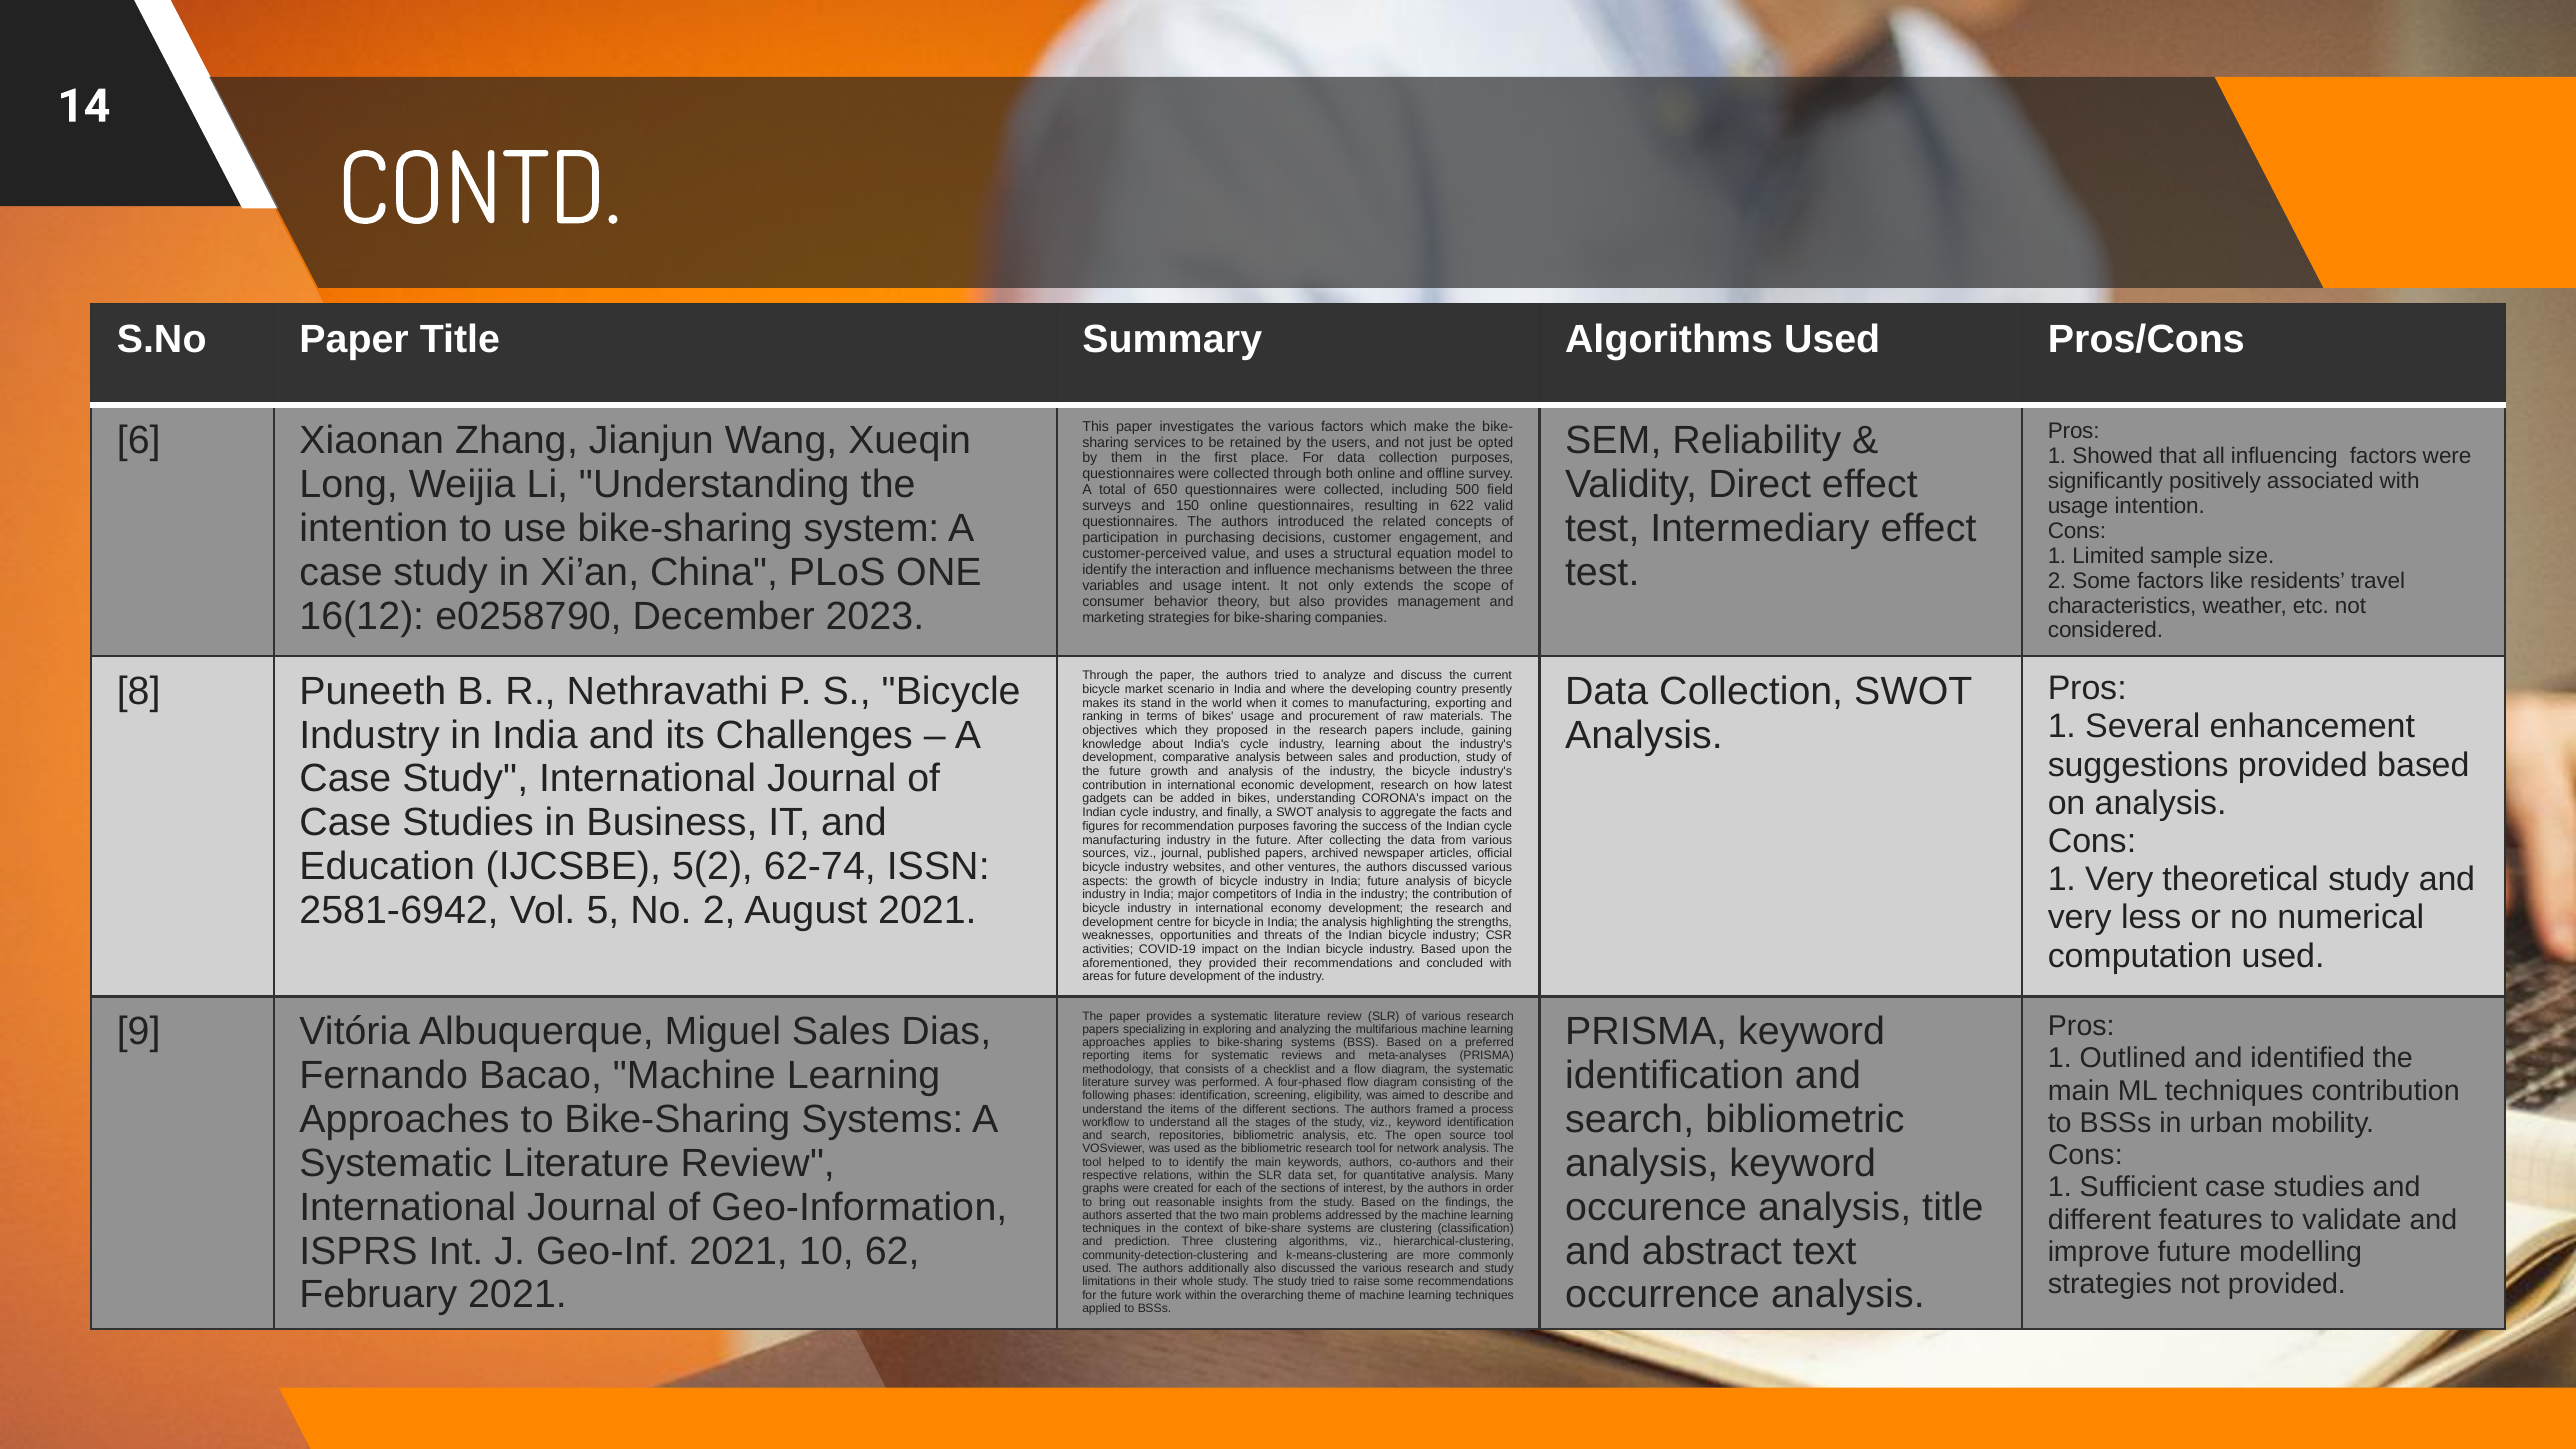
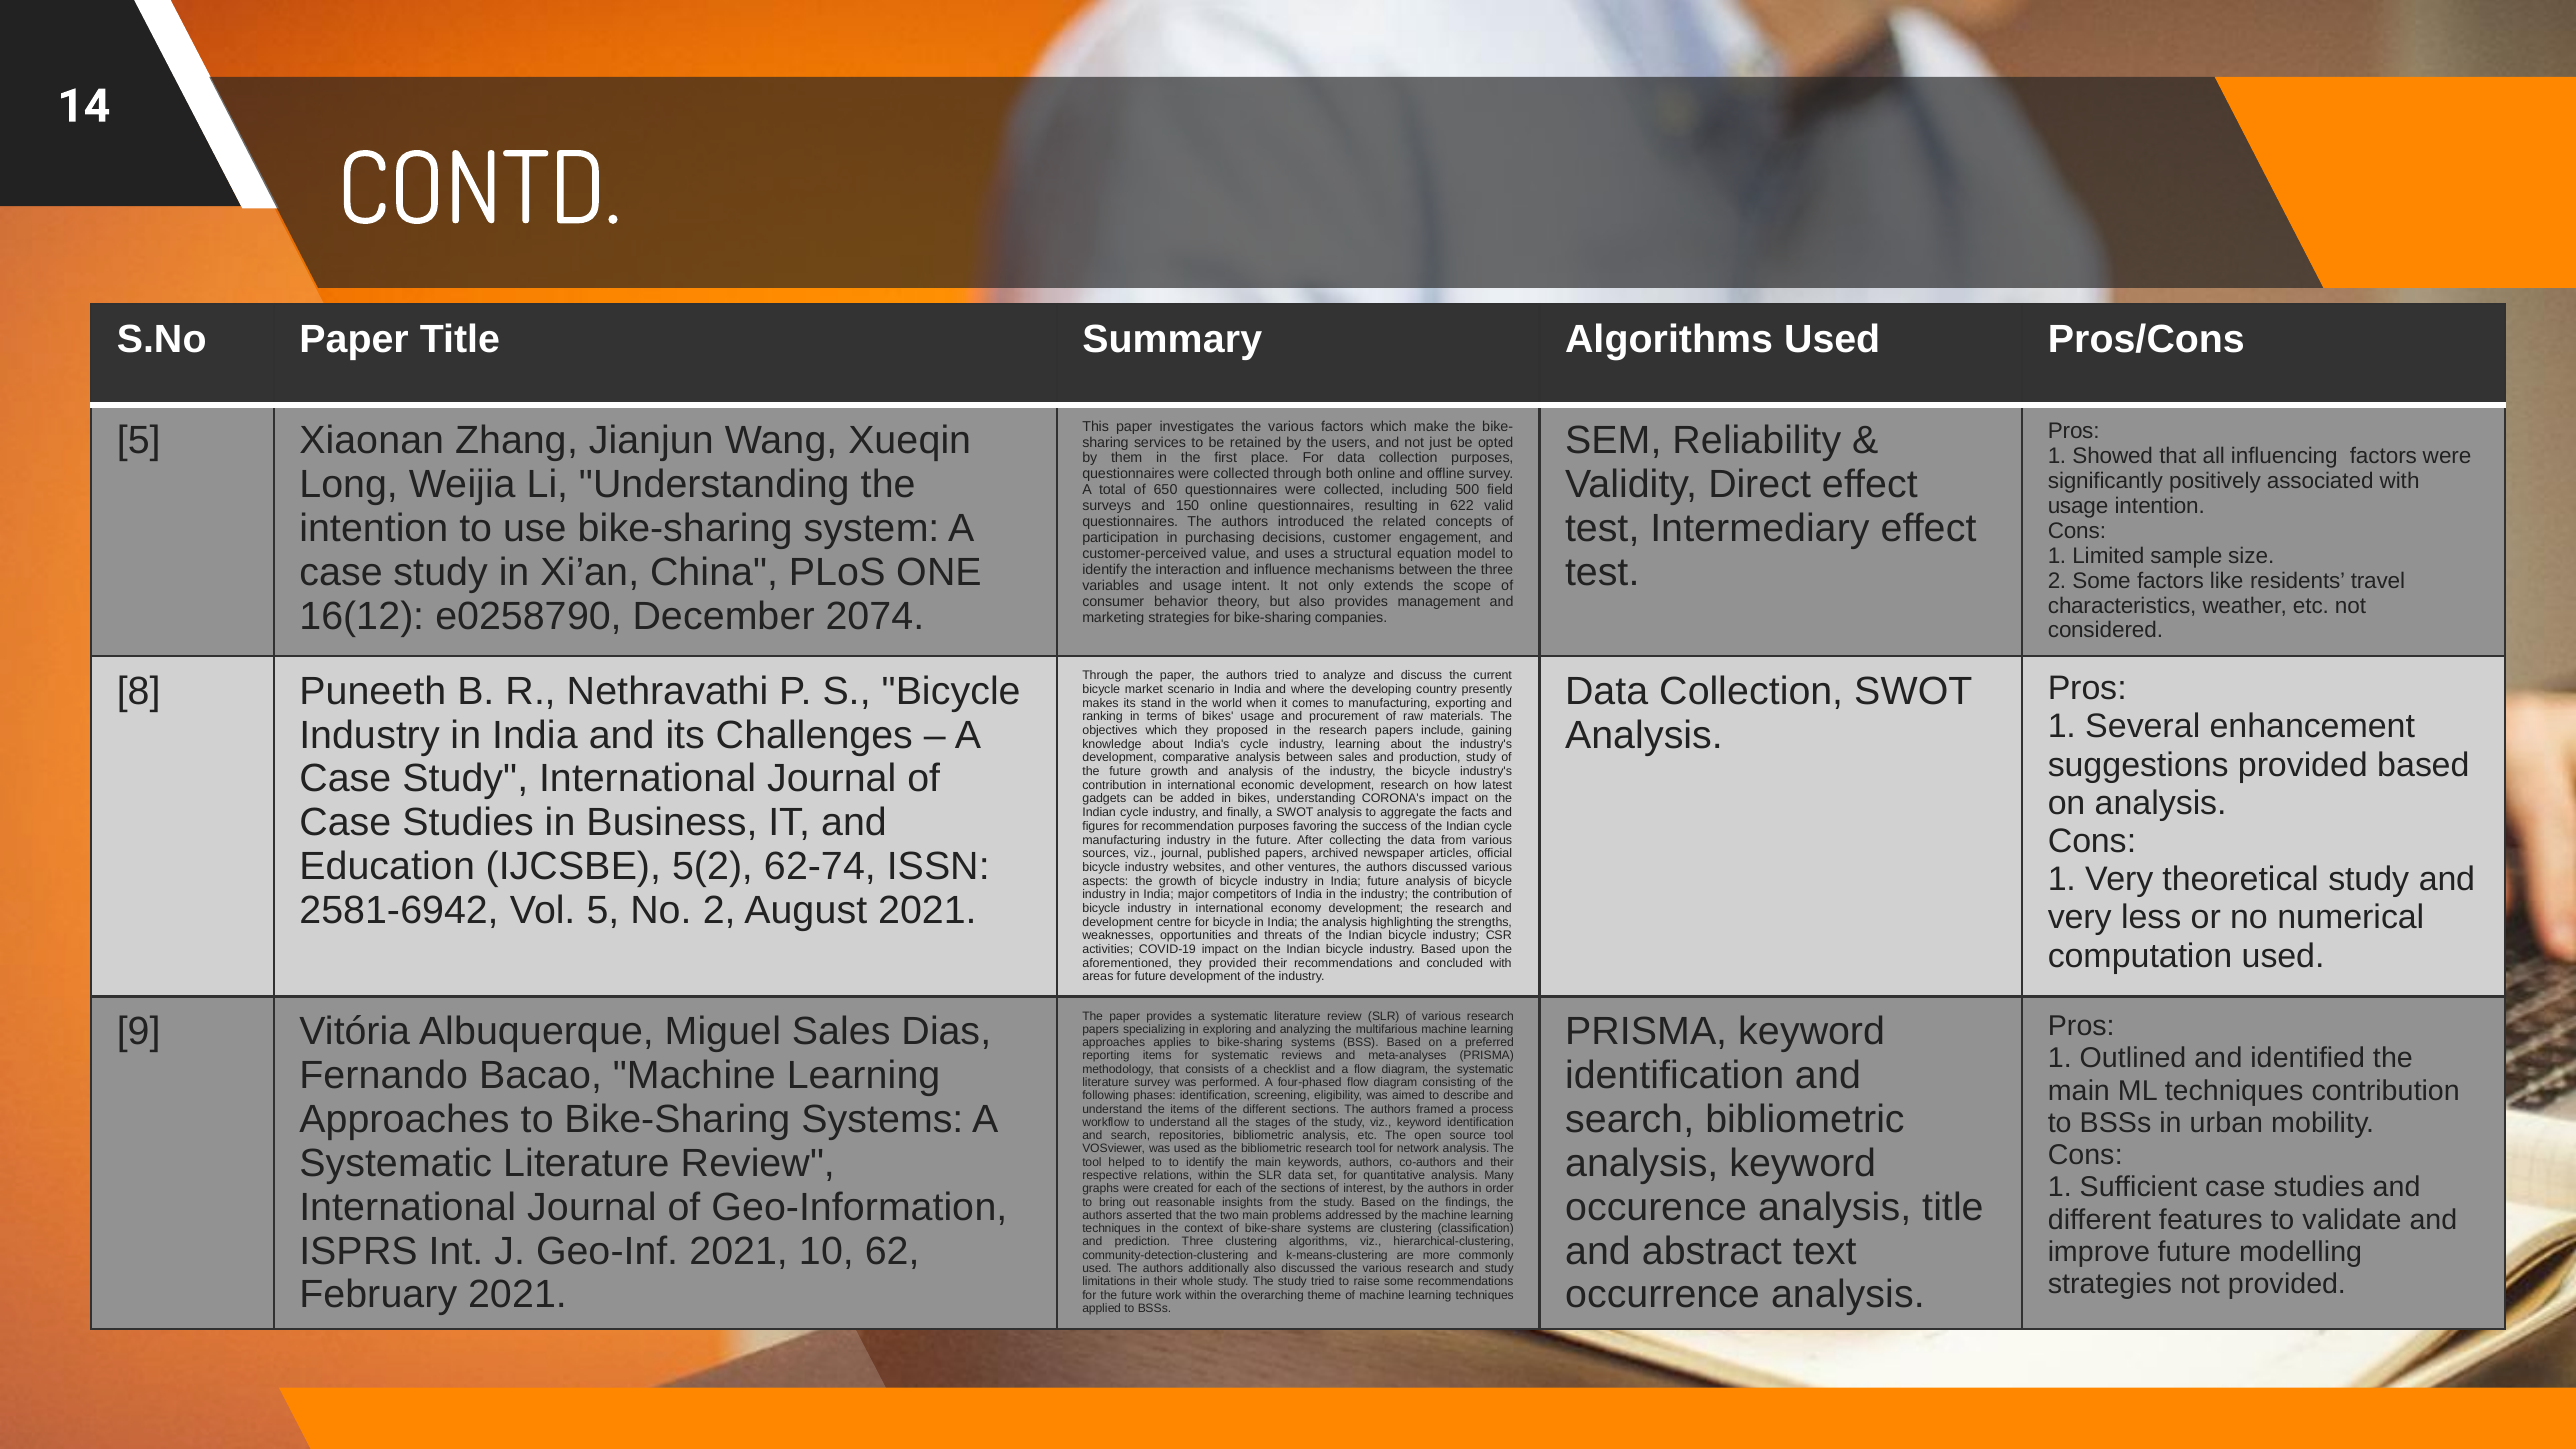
6: 6 -> 5 (139, 441)
2023: 2023 -> 2074 (875, 616)
